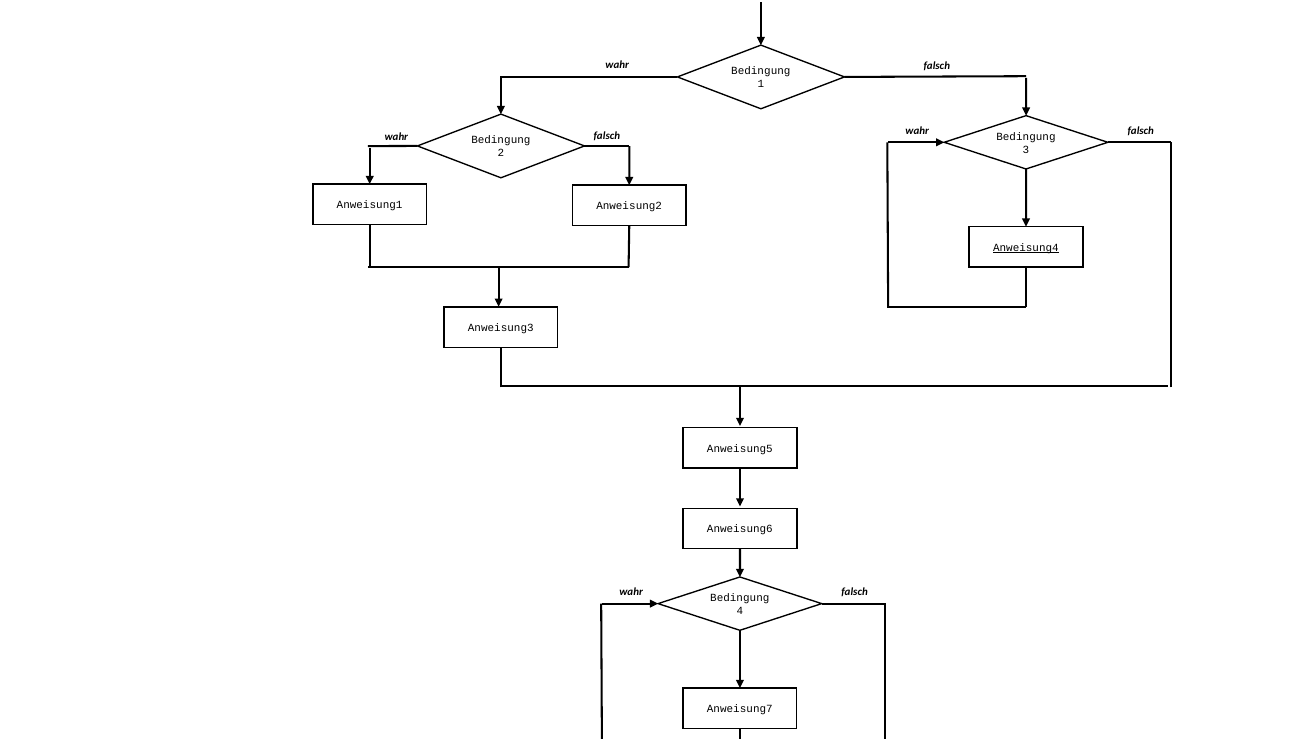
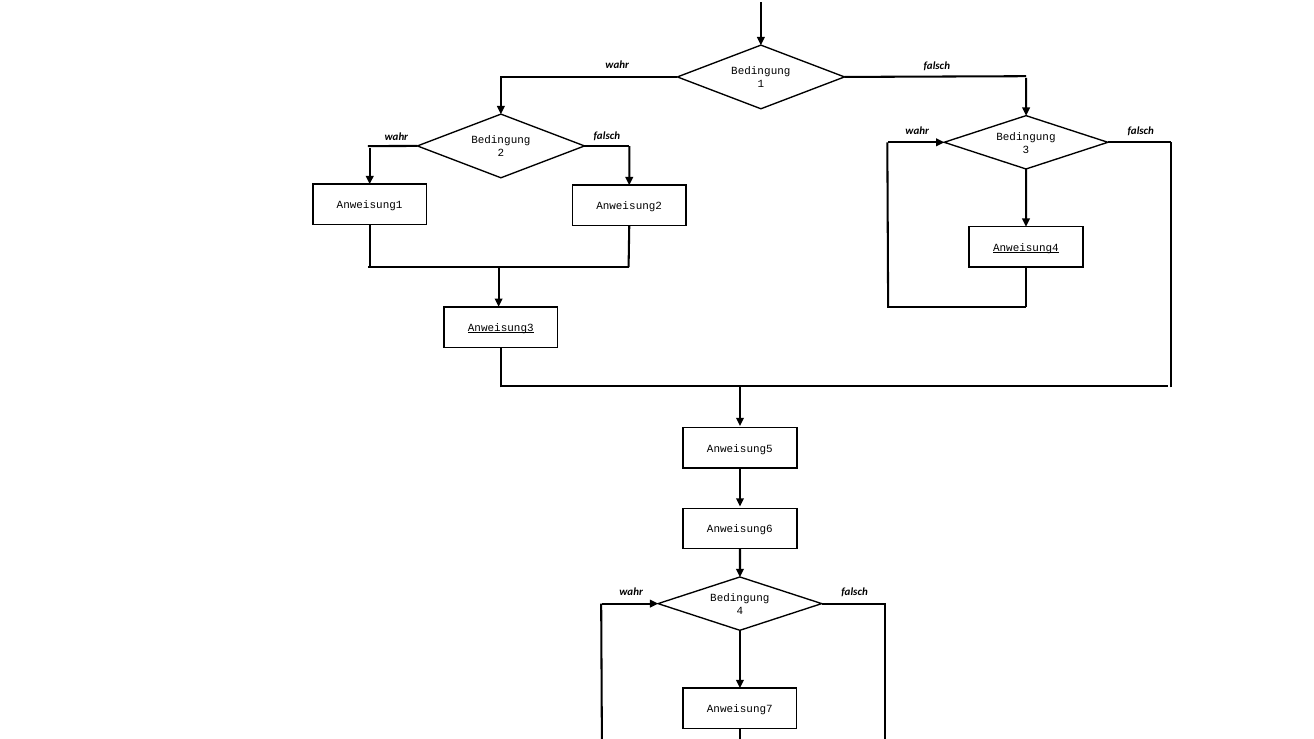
Anweisung3 underline: none -> present (501, 328)
